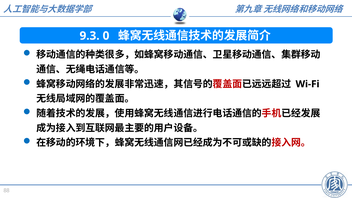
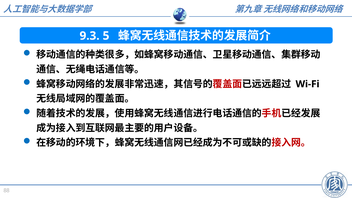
0: 0 -> 5 (106, 36)
